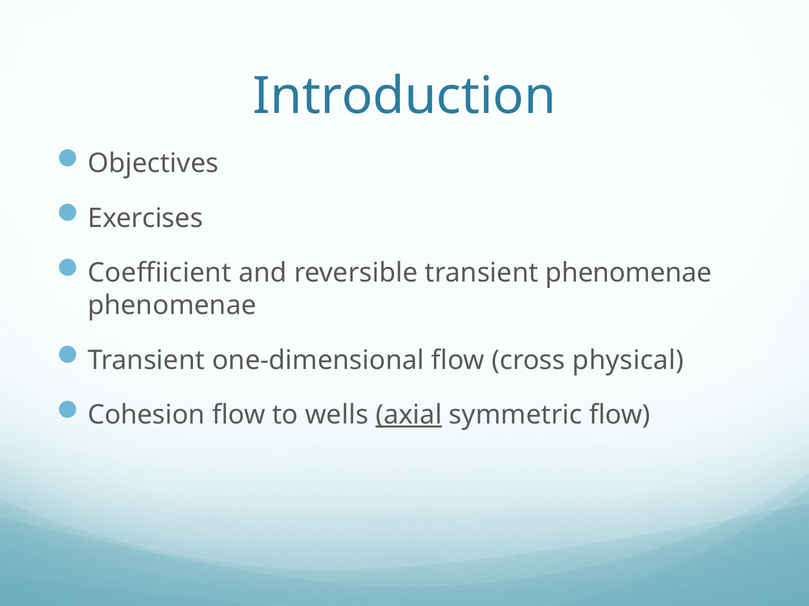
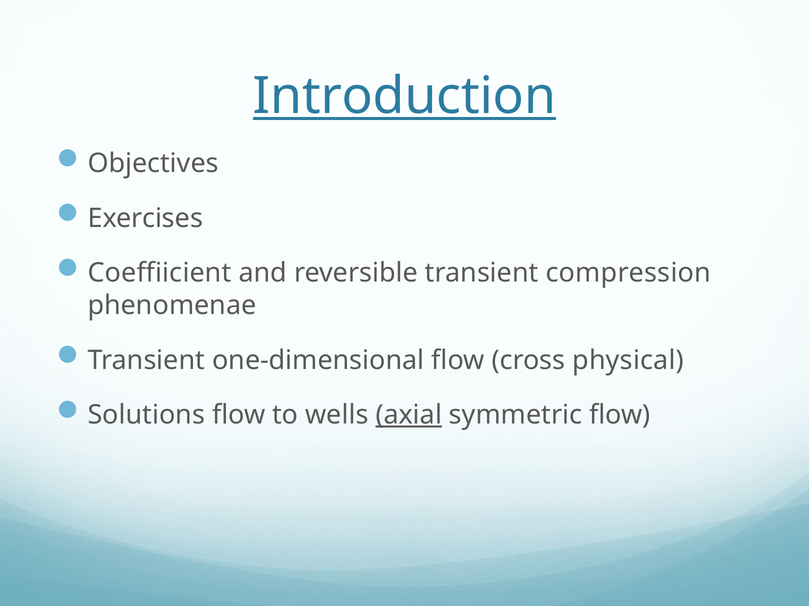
Introduction underline: none -> present (404, 96)
transient phenomenae: phenomenae -> compression (628, 273)
Cohesion: Cohesion -> Solutions (146, 415)
